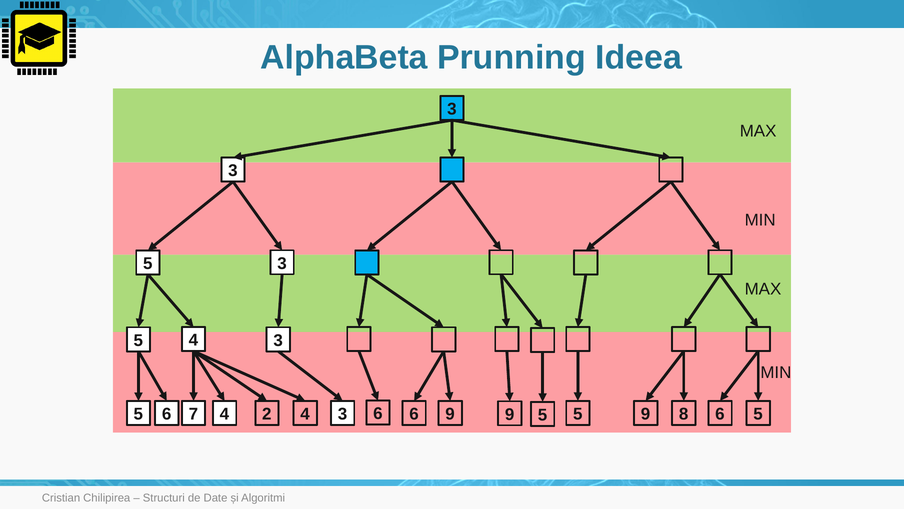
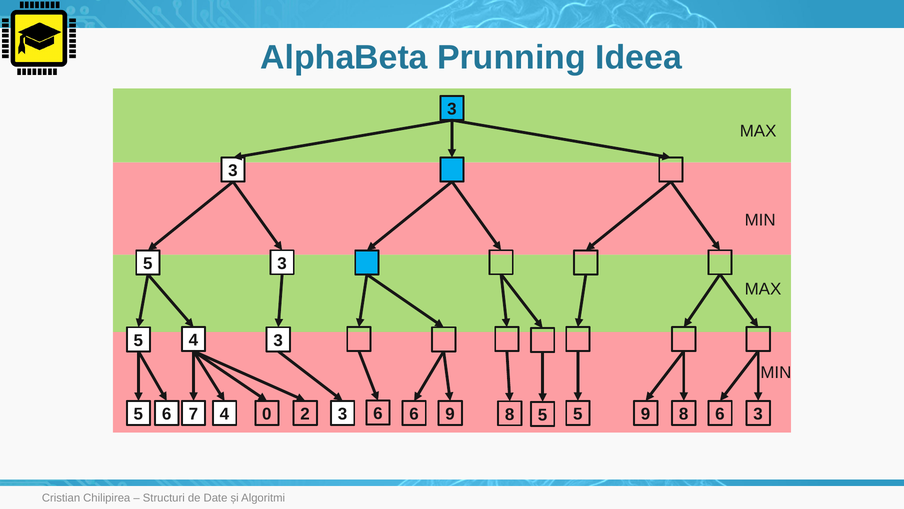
9: 9 -> 8 (510, 414)
2: 2 -> 0 (267, 414)
4 4: 4 -> 2 (305, 414)
9 5: 5 -> 3 (758, 414)
